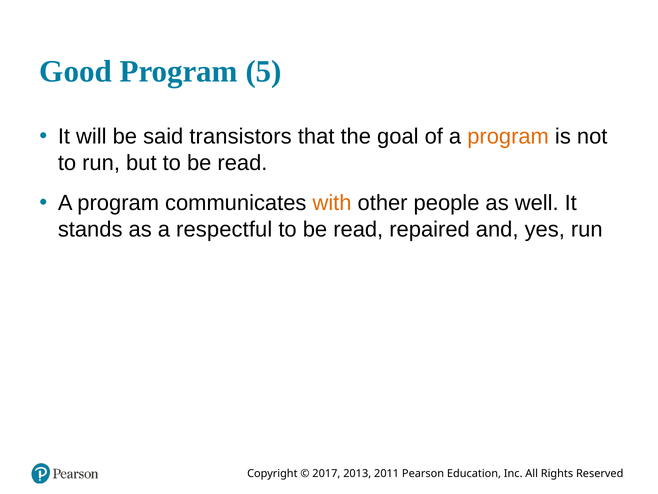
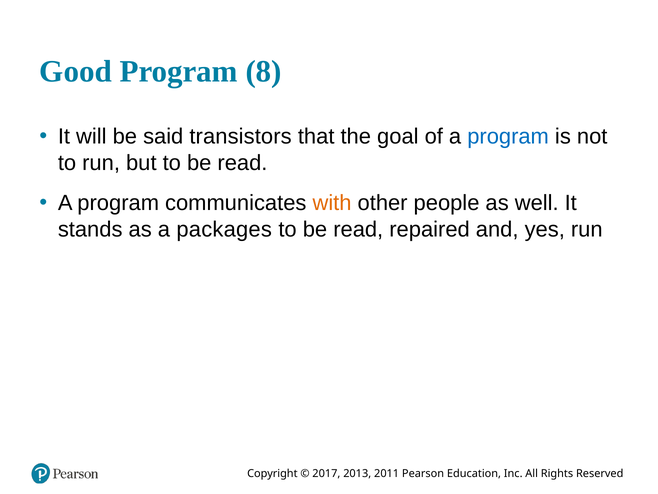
5: 5 -> 8 (264, 71)
program colour: orange -> blue (508, 136)
respectful: respectful -> packages (224, 229)
